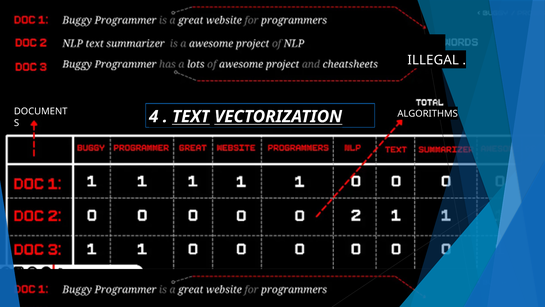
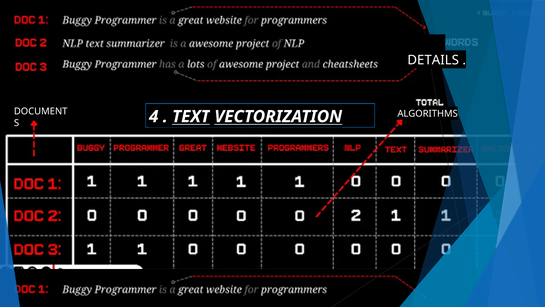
ILLEGAL: ILLEGAL -> DETAILS (433, 60)
